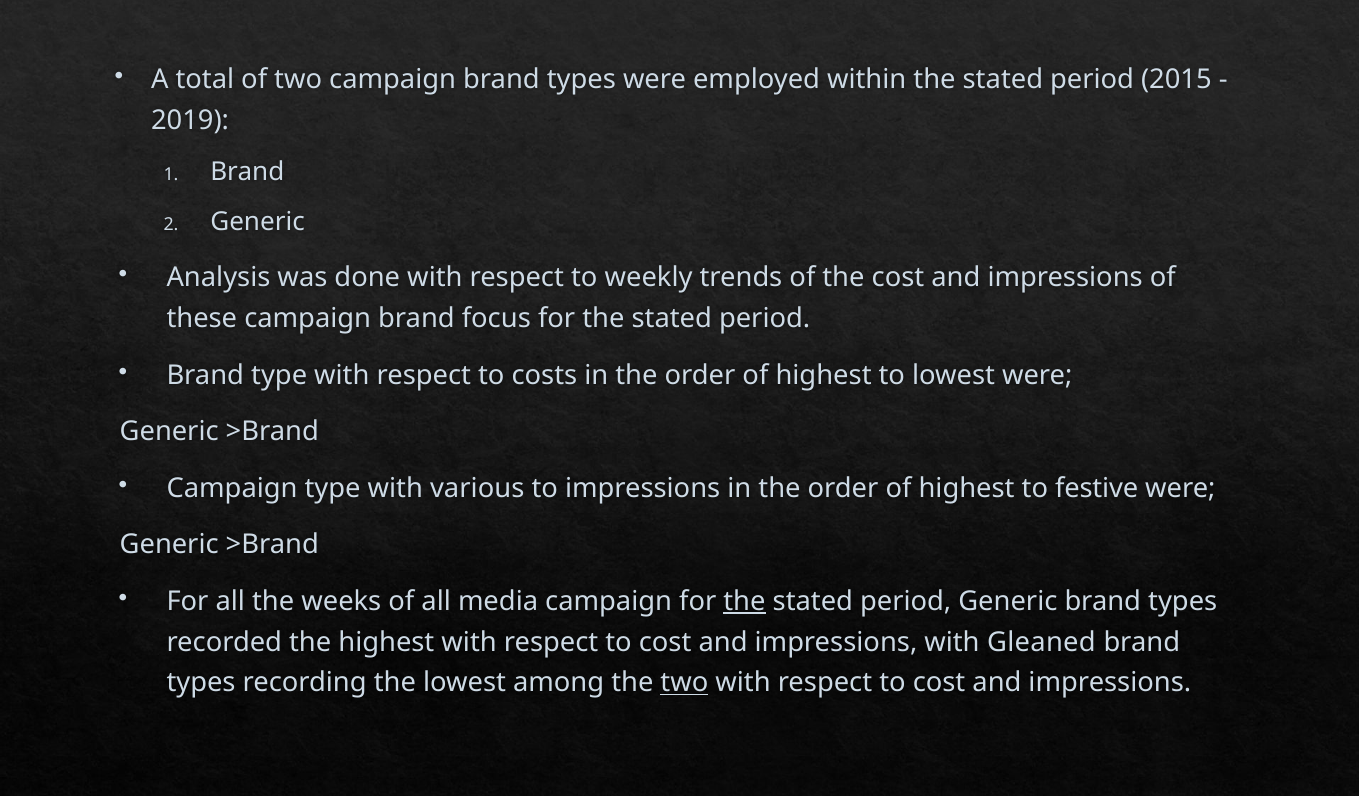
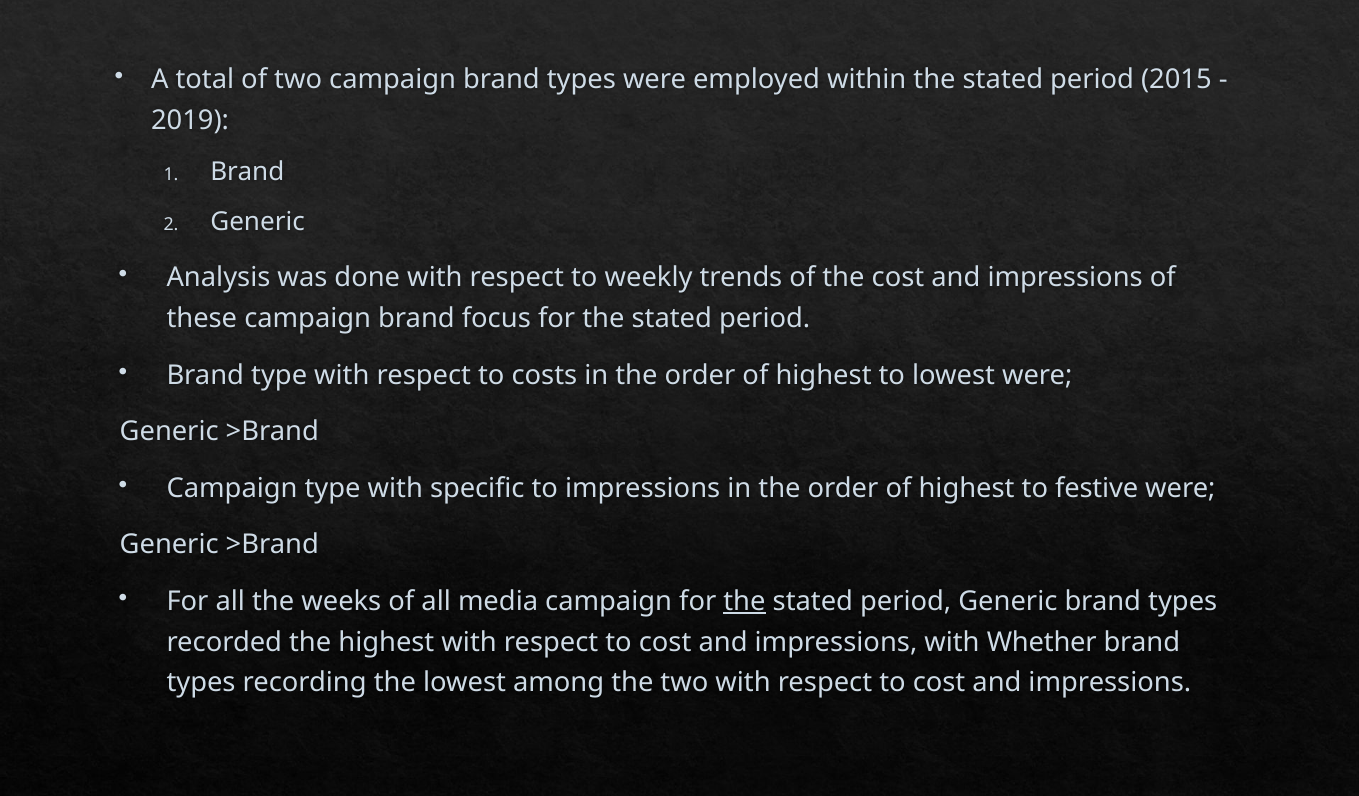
various: various -> specific (477, 489)
Gleaned: Gleaned -> Whether (1042, 643)
two underline: present -> none (684, 683)
